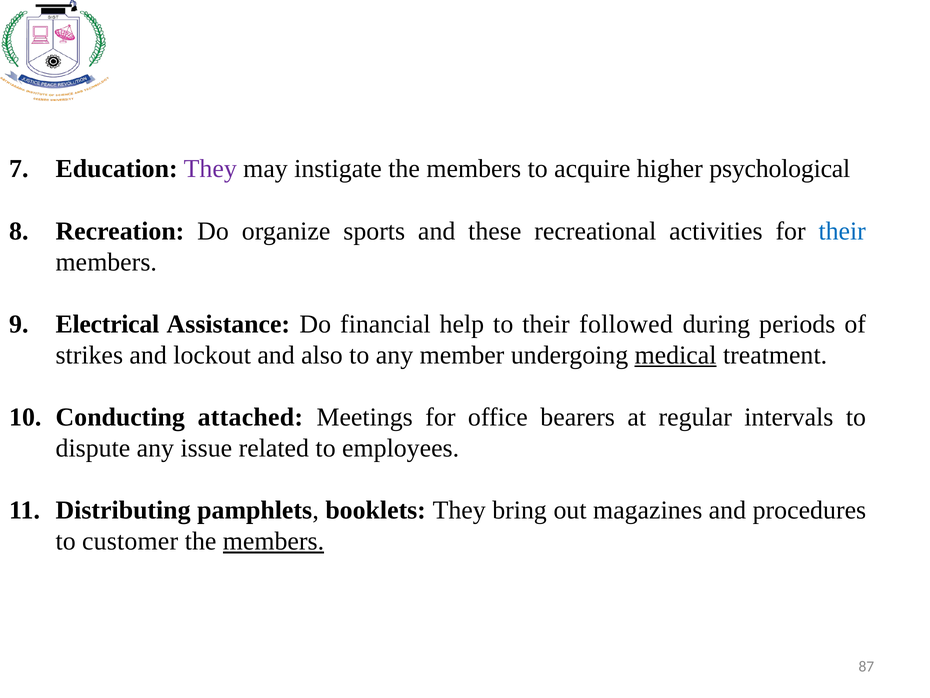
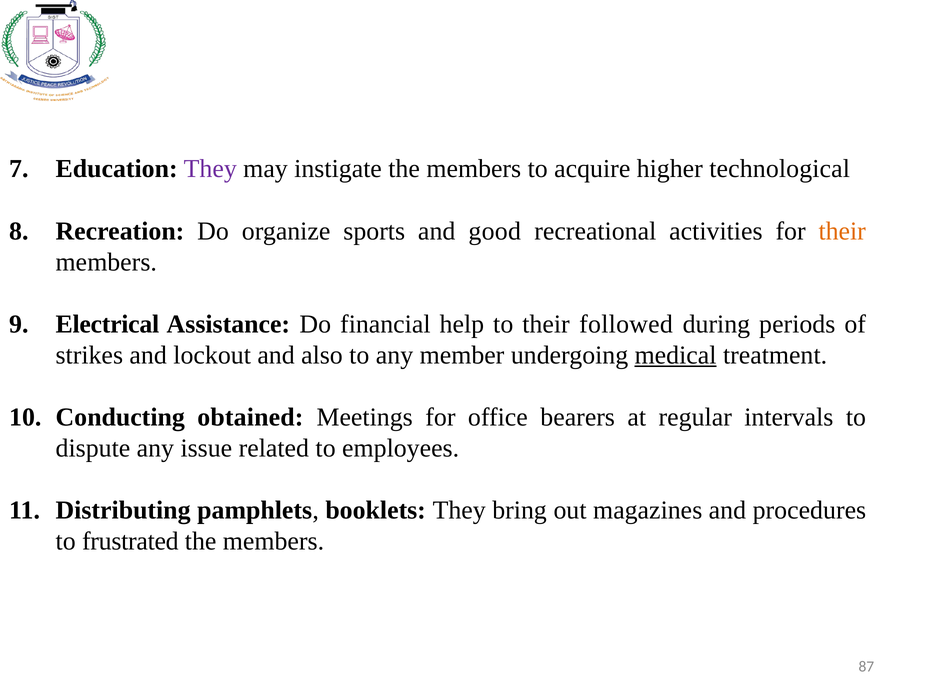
psychological: psychological -> technological (780, 169)
these: these -> good (495, 231)
their colour: blue -> orange (842, 231)
attached: attached -> obtained (250, 417)
customer: customer -> frustrated (130, 541)
members underline: present -> none (273, 541)
